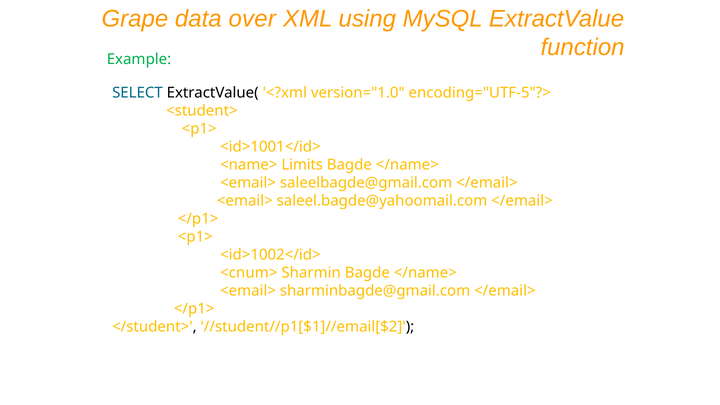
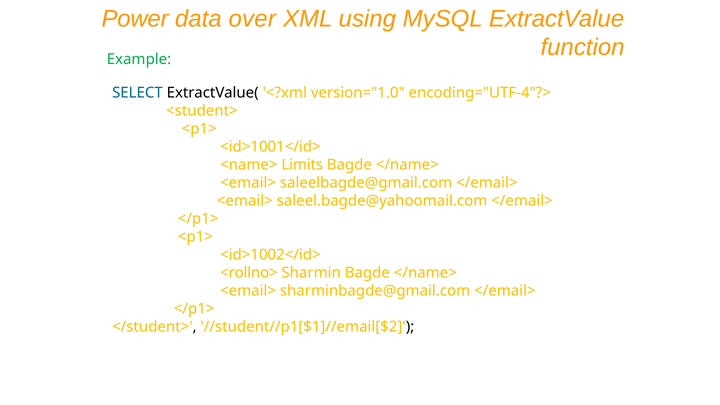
Grape: Grape -> Power (135, 19)
encoding="UTF-5"?>: encoding="UTF-5"?> -> encoding="UTF-4"?> (480, 93)
<cnum>: <cnum> -> <rollno> (249, 273)
